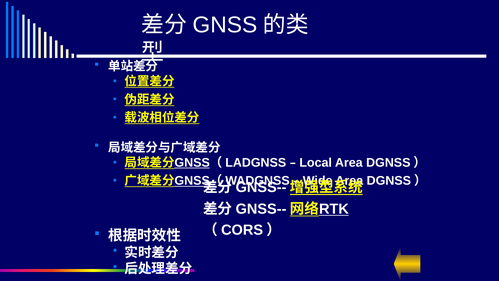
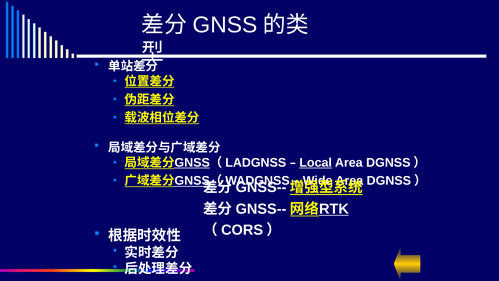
Local underline: none -> present (316, 162)
